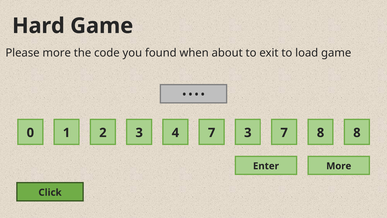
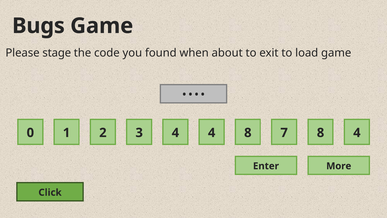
Hard: Hard -> Bugs (38, 26)
Please more: more -> stage (57, 53)
4 7: 7 -> 4 (212, 133)
1 3: 3 -> 8 (248, 133)
0 8: 8 -> 4 (357, 133)
